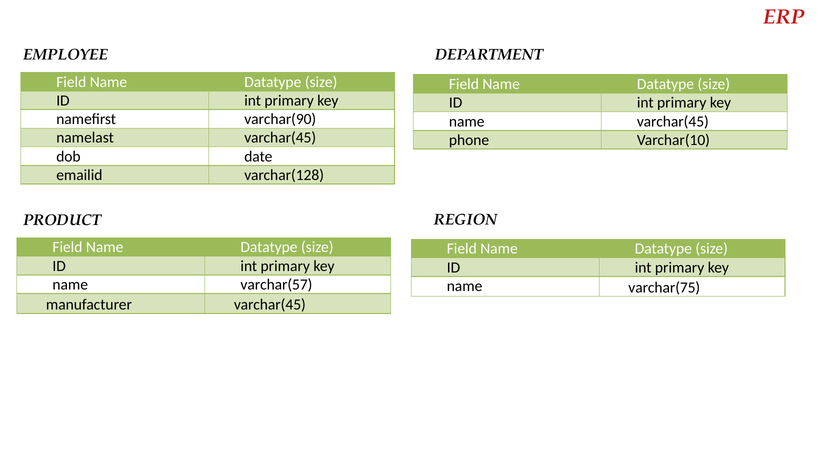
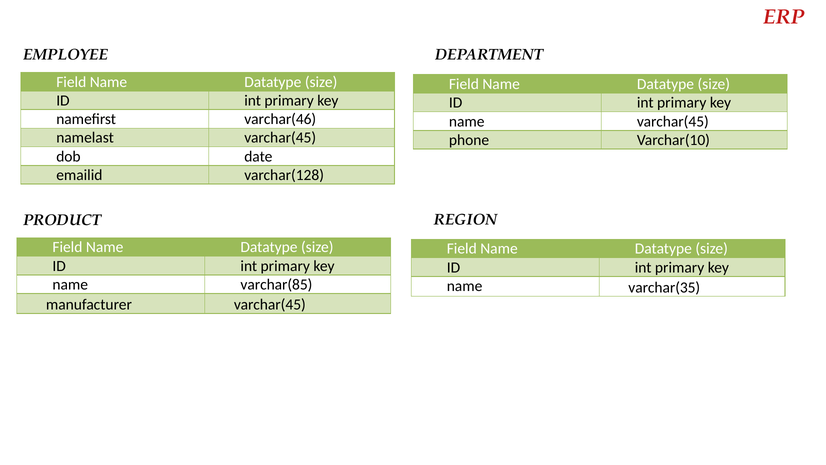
varchar(90: varchar(90 -> varchar(46 (280, 119)
varchar(57: varchar(57 -> varchar(85 (276, 284)
varchar(75: varchar(75 -> varchar(35 (664, 287)
